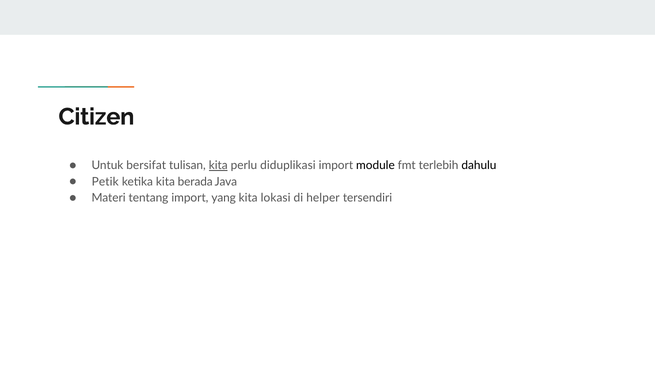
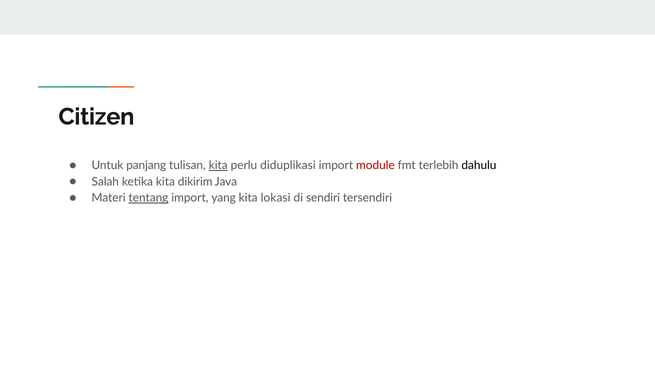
bersifat: bersifat -> panjang (146, 166)
module colour: black -> red (375, 166)
Petik: Petik -> Salah (105, 182)
berada: berada -> dikirim (195, 182)
tentang underline: none -> present (148, 198)
helper: helper -> sendiri (323, 198)
